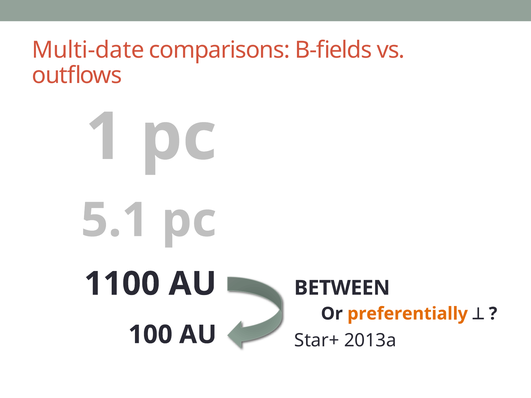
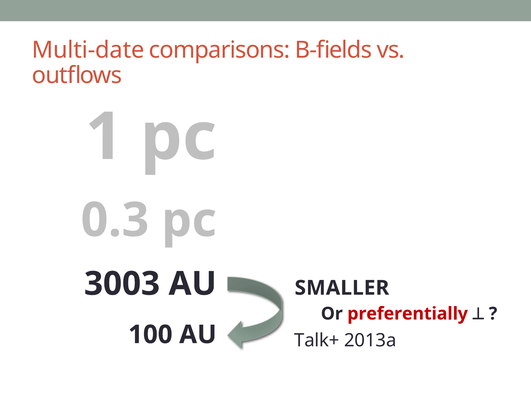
5.1: 5.1 -> 0.3 (115, 220)
1100: 1100 -> 3003 (122, 284)
BETWEEN: BETWEEN -> SMALLER (342, 288)
preferentially colour: orange -> red (408, 314)
Star+: Star+ -> Talk+ (317, 341)
